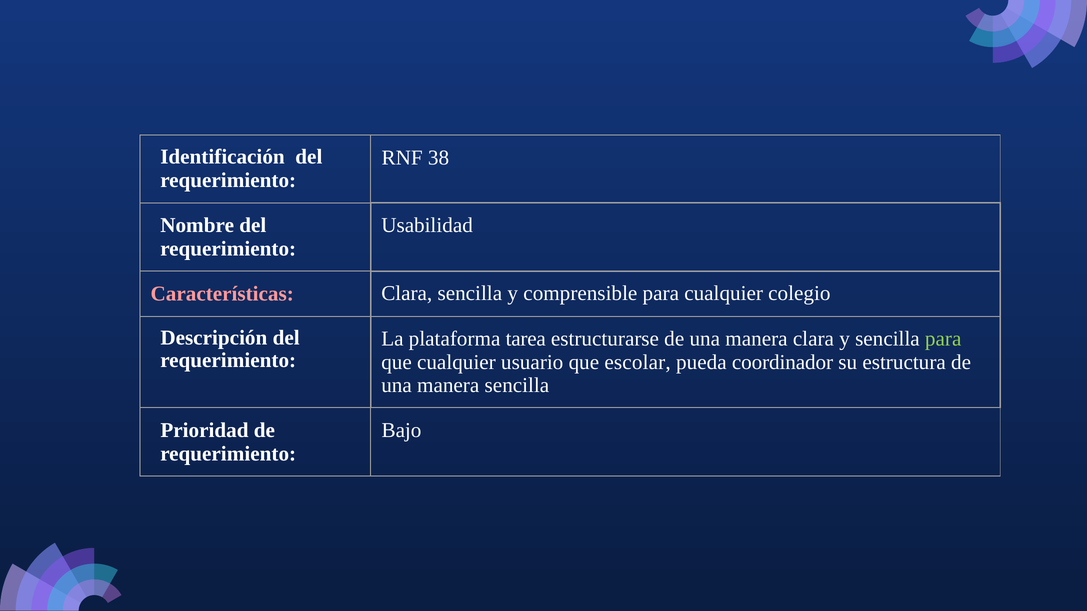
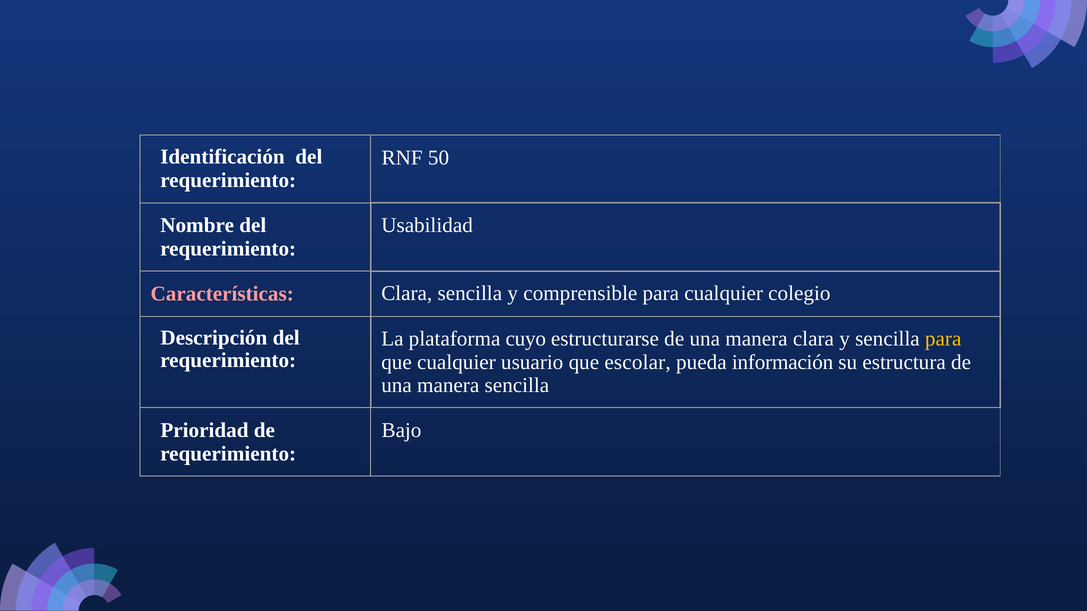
38: 38 -> 50 (439, 158)
tarea: tarea -> cuyo (526, 339)
para colour: light green -> yellow (943, 339)
coordinador: coordinador -> información (783, 362)
